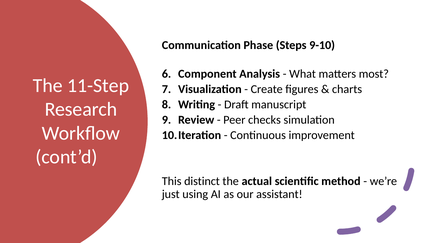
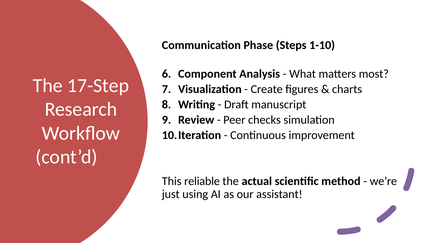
9-10: 9-10 -> 1-10 (322, 45)
11-Step: 11-Step -> 17-Step (98, 86)
distinct: distinct -> reliable (202, 181)
